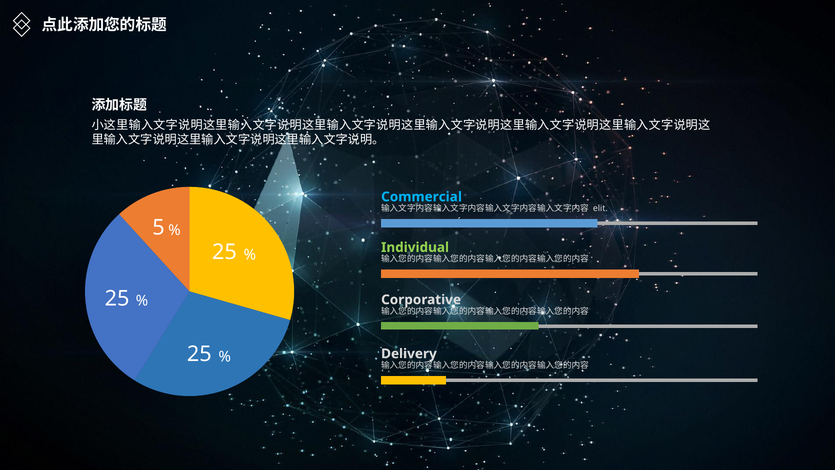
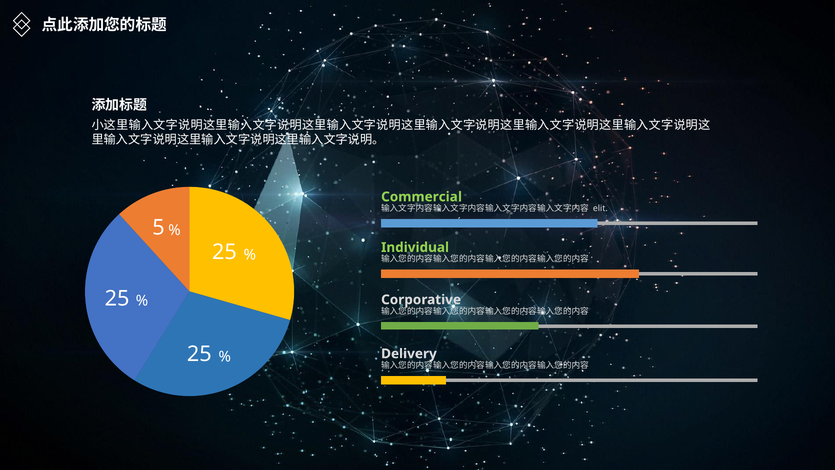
Commercial colour: light blue -> light green (421, 197)
